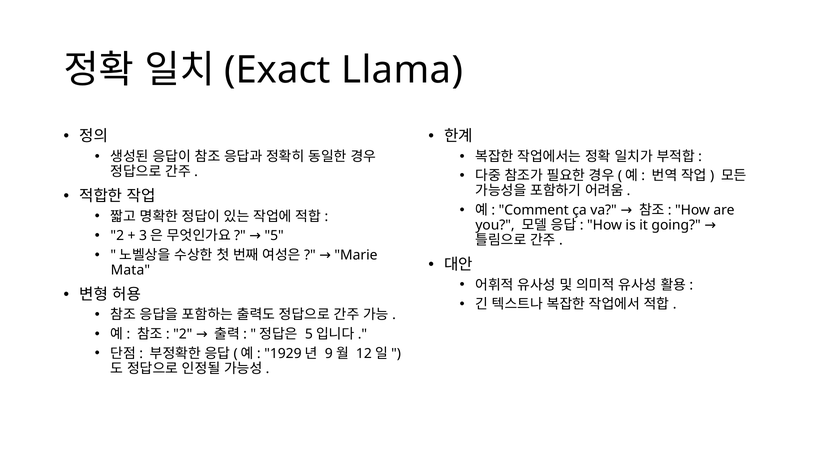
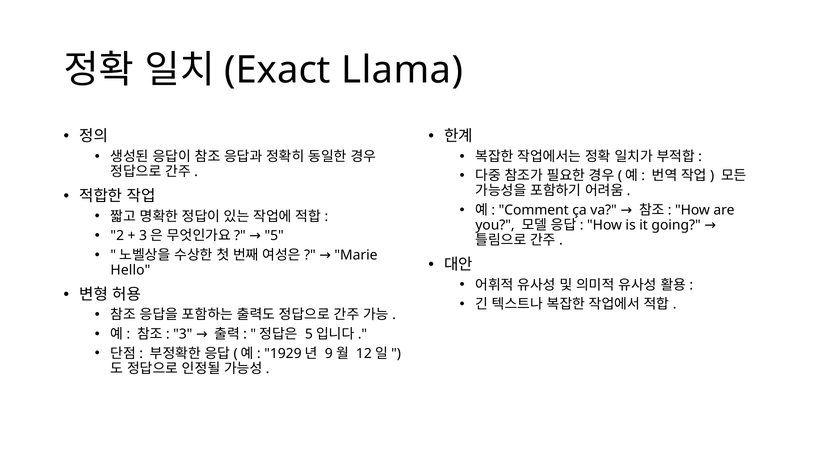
Mata: Mata -> Hello (130, 270)
2: 2 -> 3 (183, 334)
